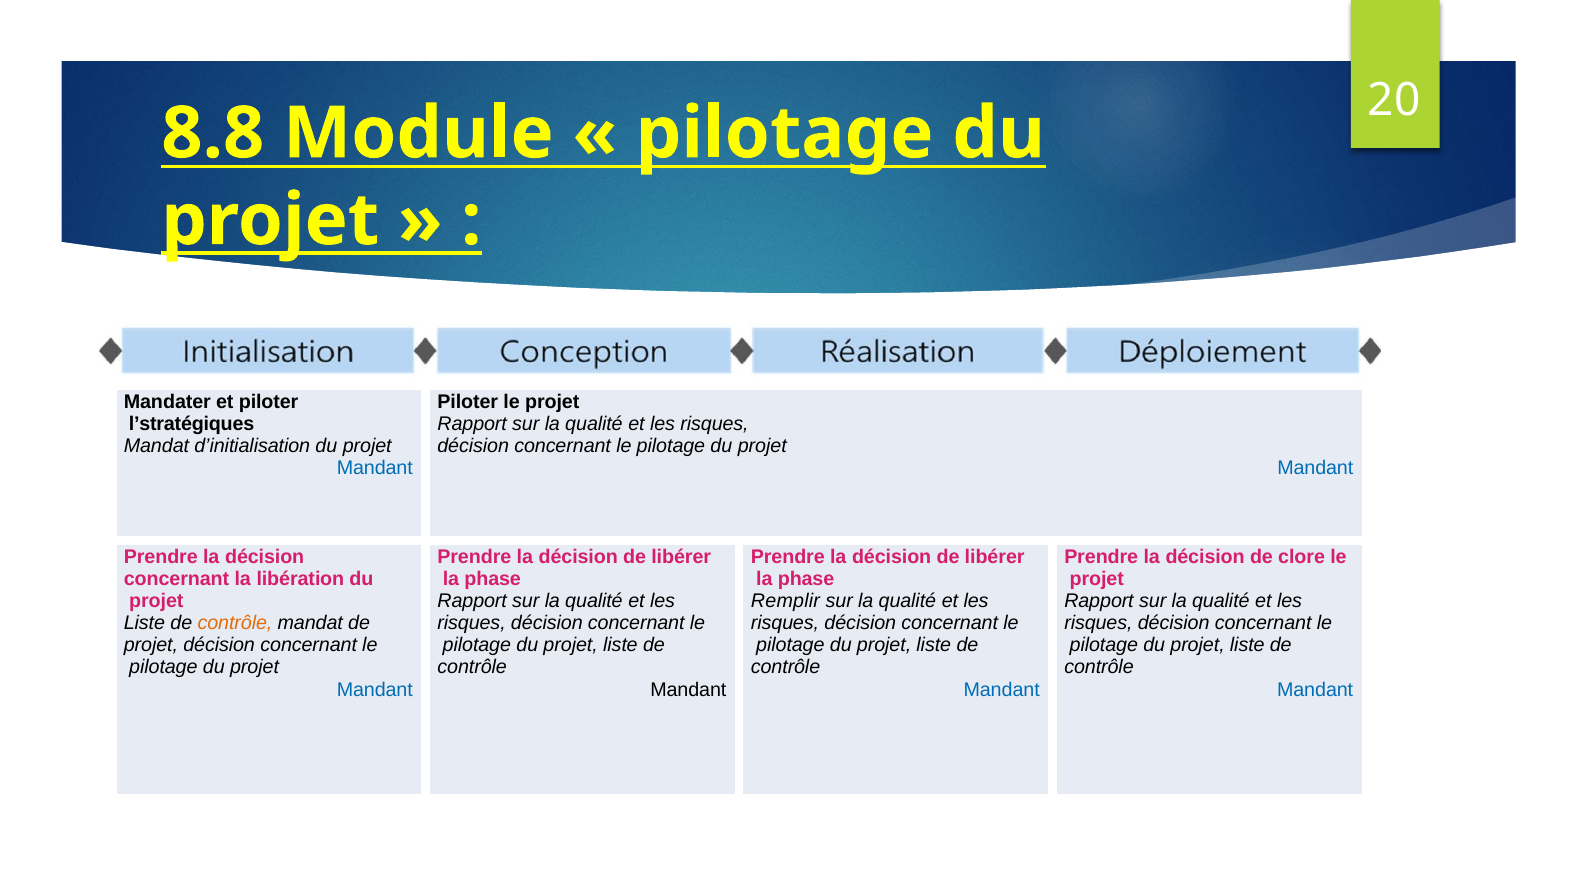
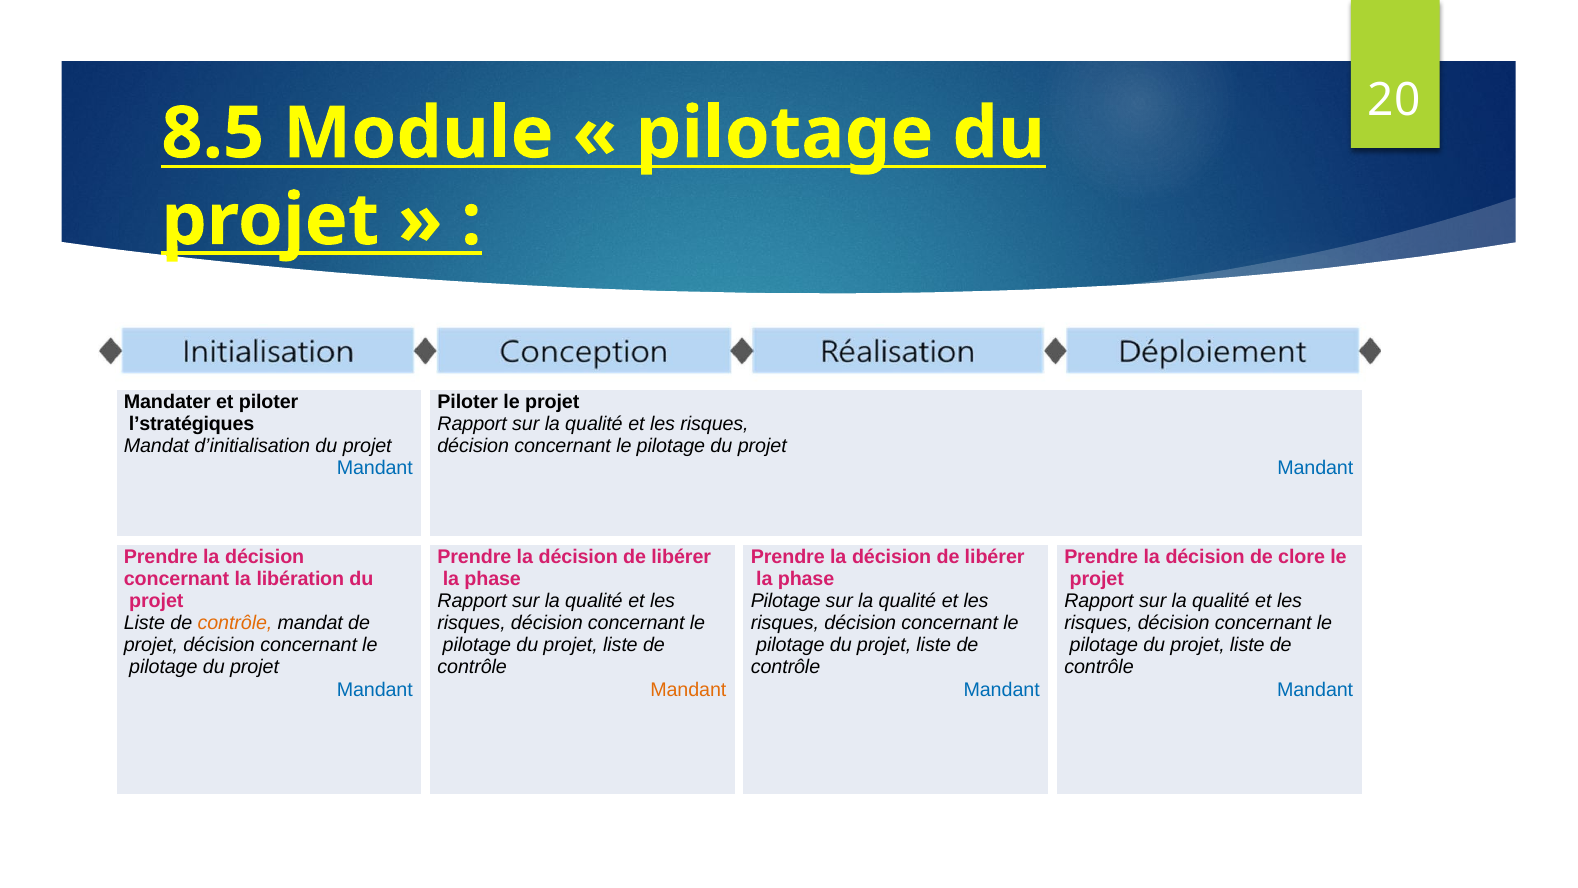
8.8: 8.8 -> 8.5 (213, 133)
Remplir: Remplir -> Pilotage (786, 601)
Mandant colour: black -> orange (688, 689)
